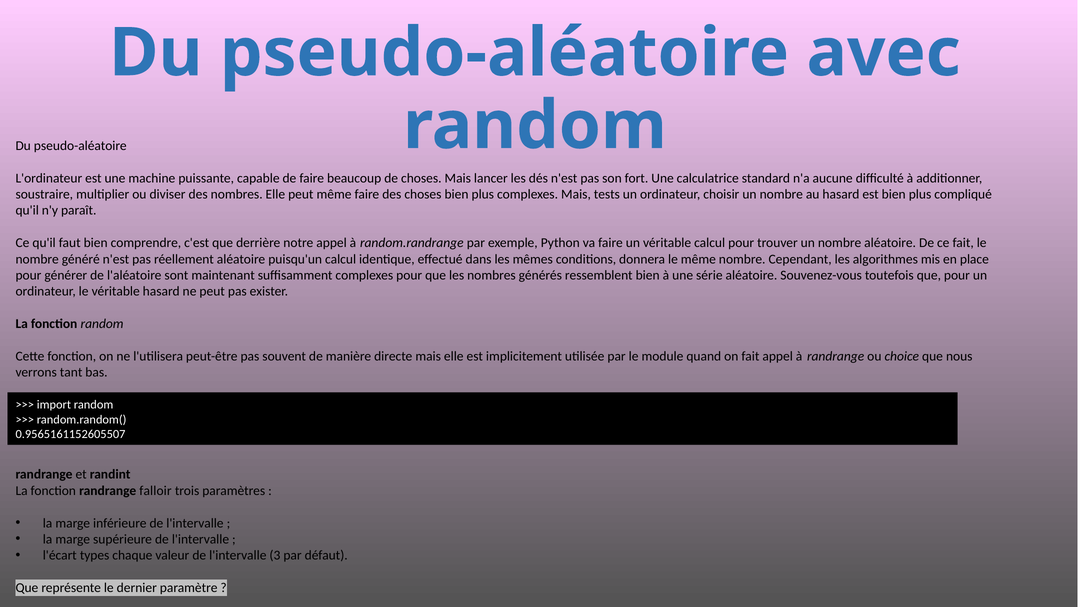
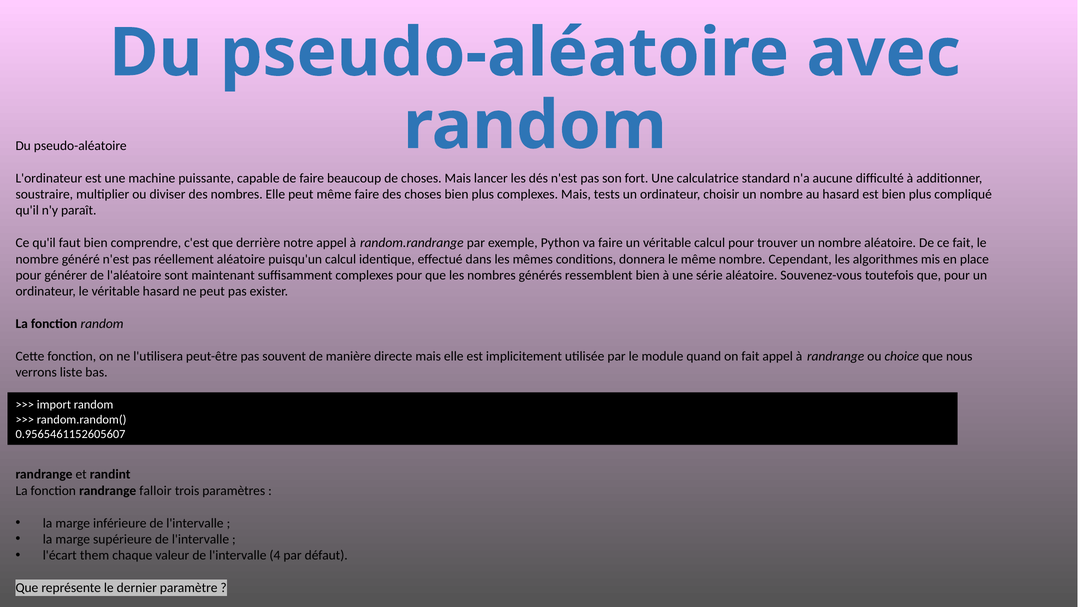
tant: tant -> liste (71, 373)
0.9565161152605507: 0.9565161152605507 -> 0.9565461152605607 (71, 435)
types: types -> them (95, 556)
3: 3 -> 4 (275, 556)
